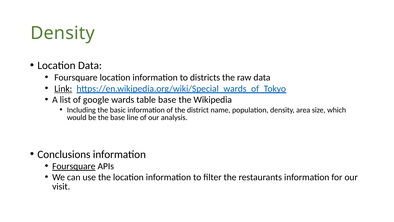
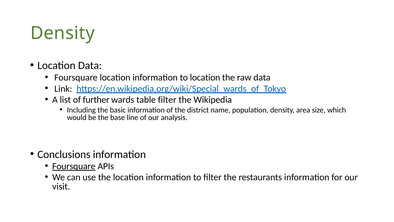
to districts: districts -> location (205, 77)
Link underline: present -> none (63, 88)
google: google -> further (96, 100)
table base: base -> filter (167, 100)
